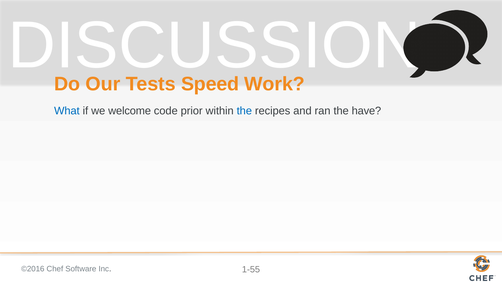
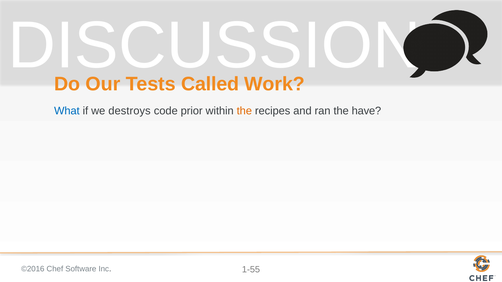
Speed: Speed -> Called (210, 84)
welcome: welcome -> destroys (130, 111)
the colour: blue -> orange (244, 111)
